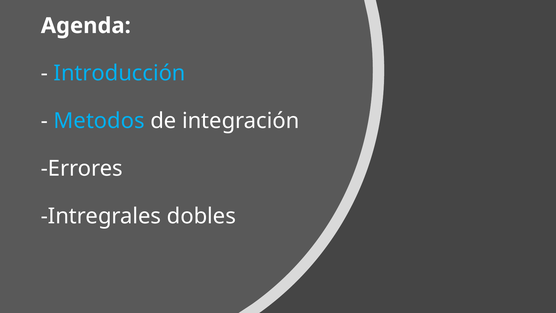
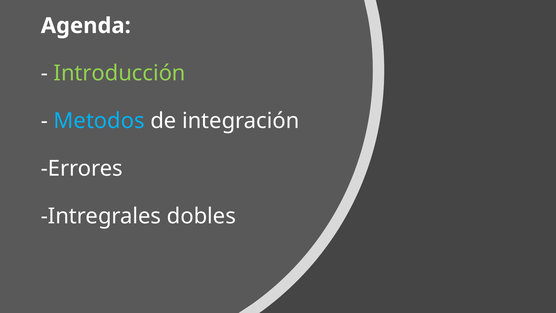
Introducción colour: light blue -> light green (120, 73)
